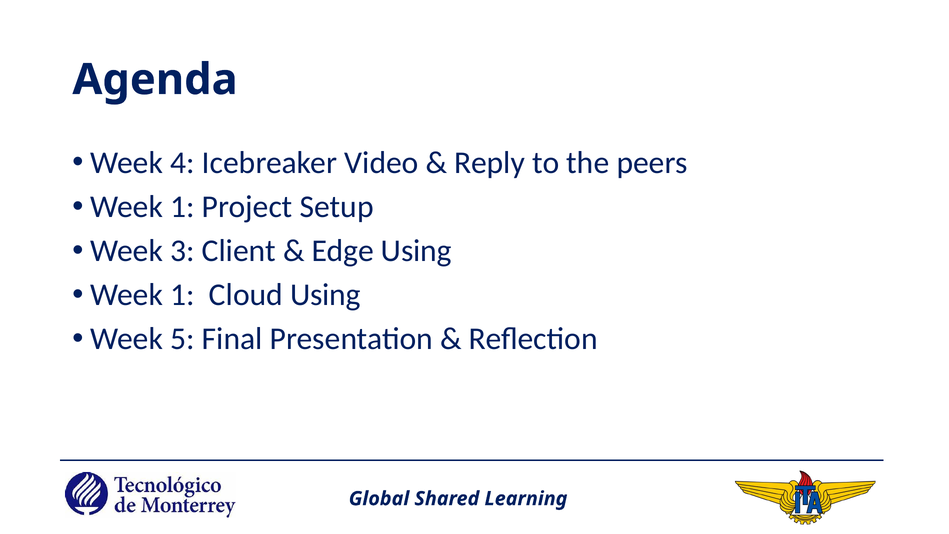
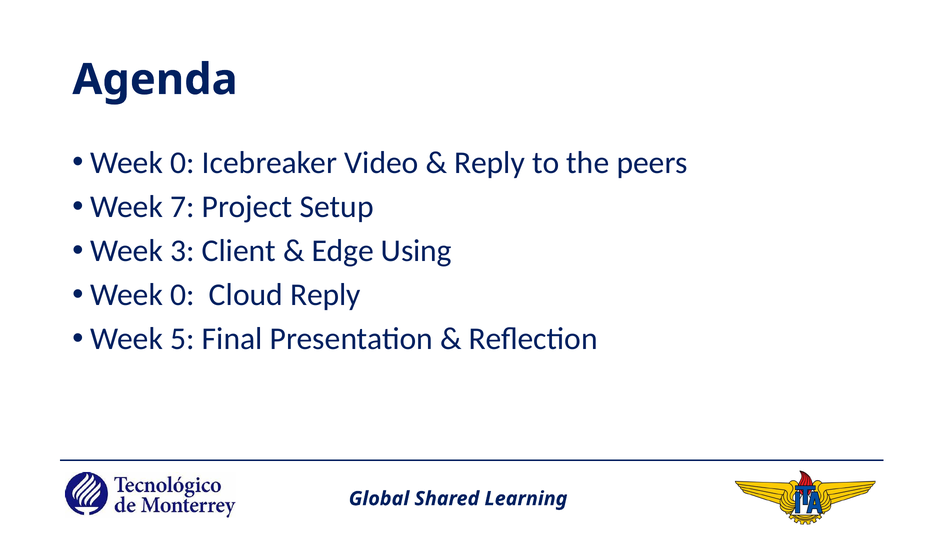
4: 4 -> 0 (182, 163)
1: 1 -> 7 (182, 207)
1: 1 -> 0 (182, 295)
Cloud Using: Using -> Reply (325, 295)
